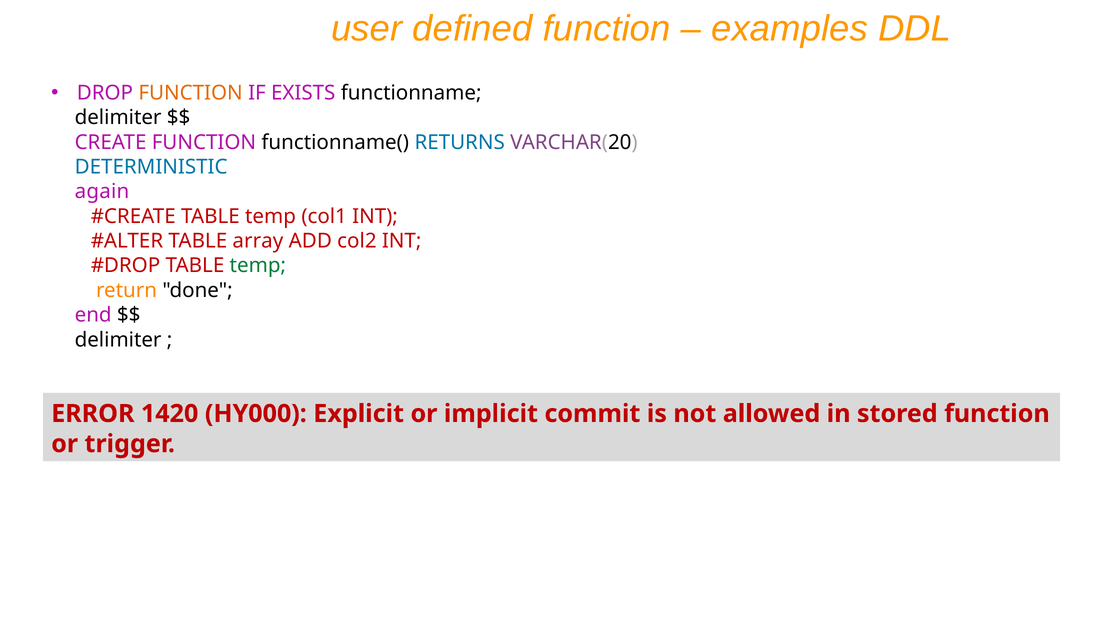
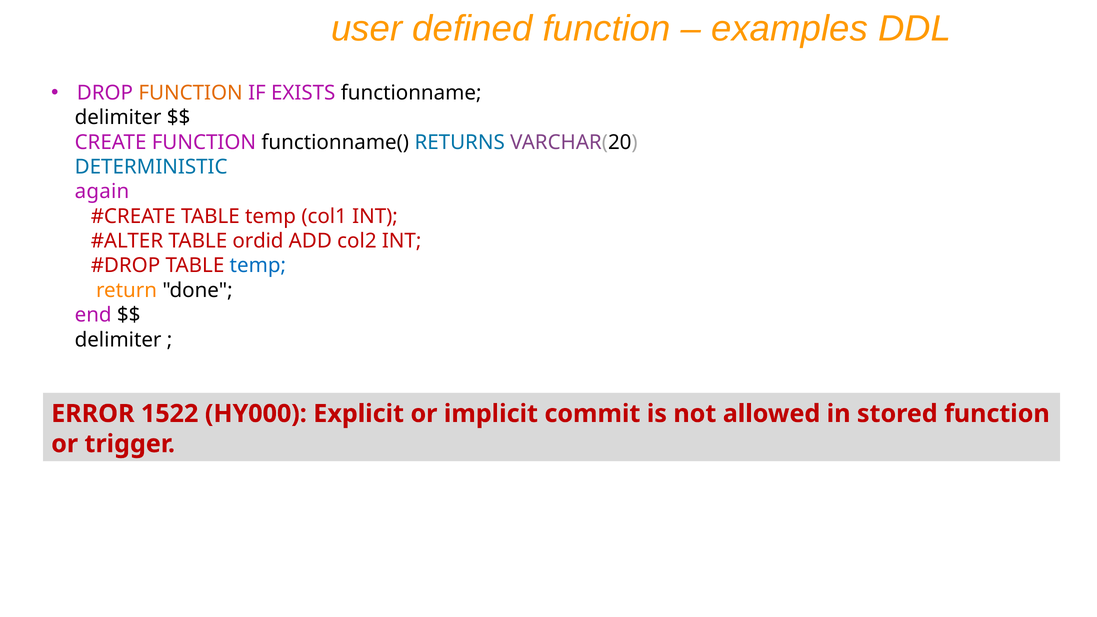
array: array -> ordid (258, 241)
temp colour: green -> blue (258, 266)
1420: 1420 -> 1522 (170, 414)
